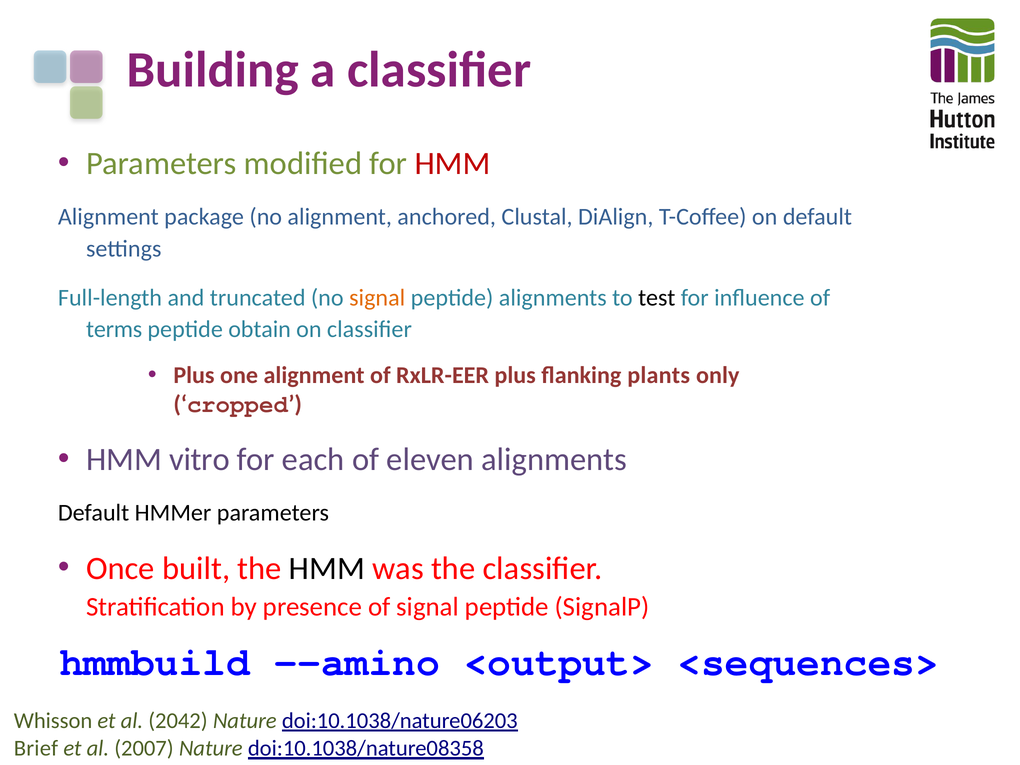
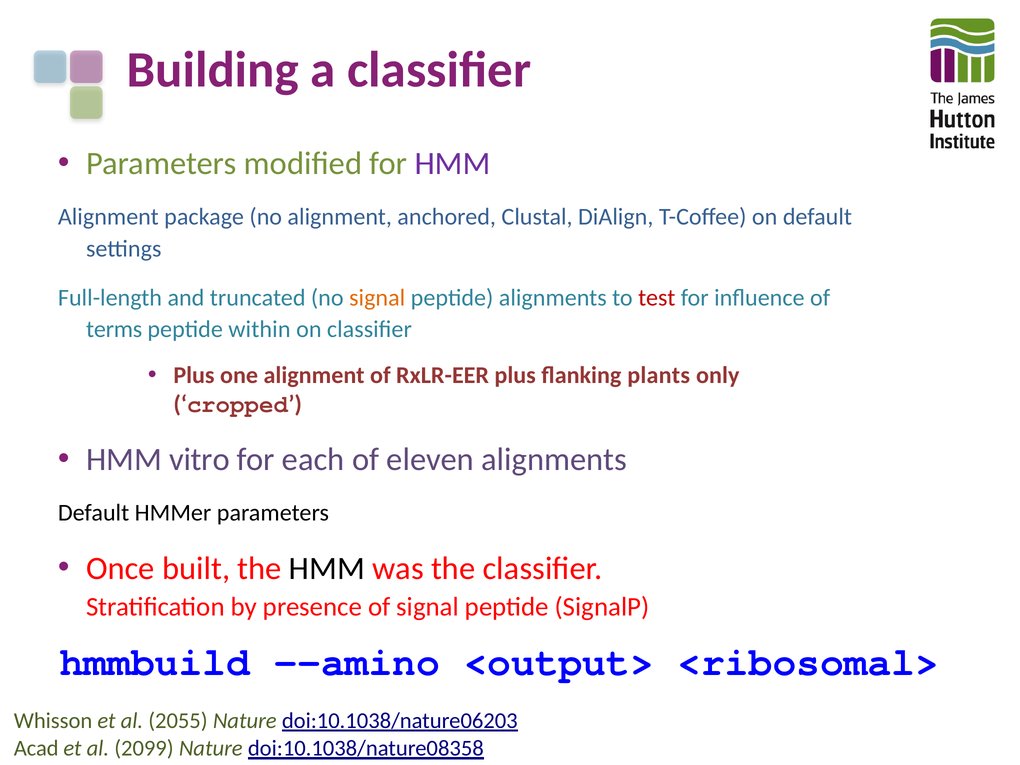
HMM colour: red -> purple (453, 164)
test colour: black -> red (657, 298)
obtain: obtain -> within (259, 329)
<sequences>: <sequences> -> <ribosomal> (808, 662)
2042: 2042 -> 2055 (178, 721)
Brief: Brief -> Acad (36, 748)
2007: 2007 -> 2099 (144, 748)
